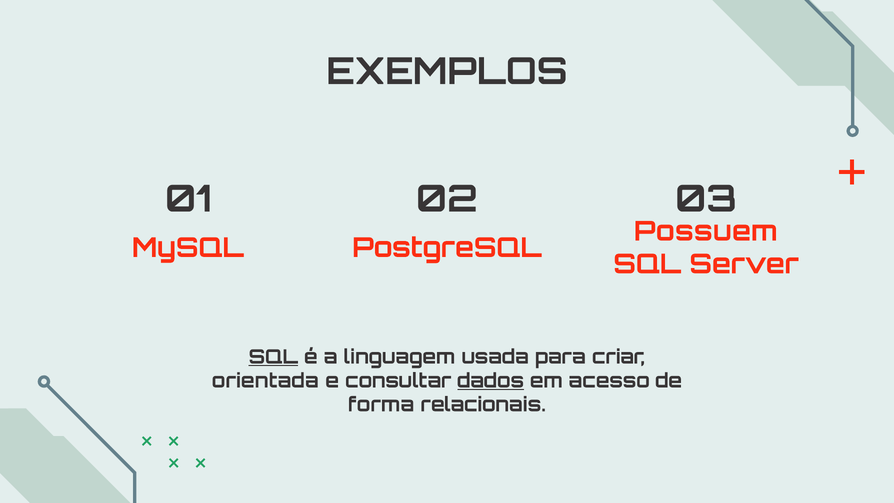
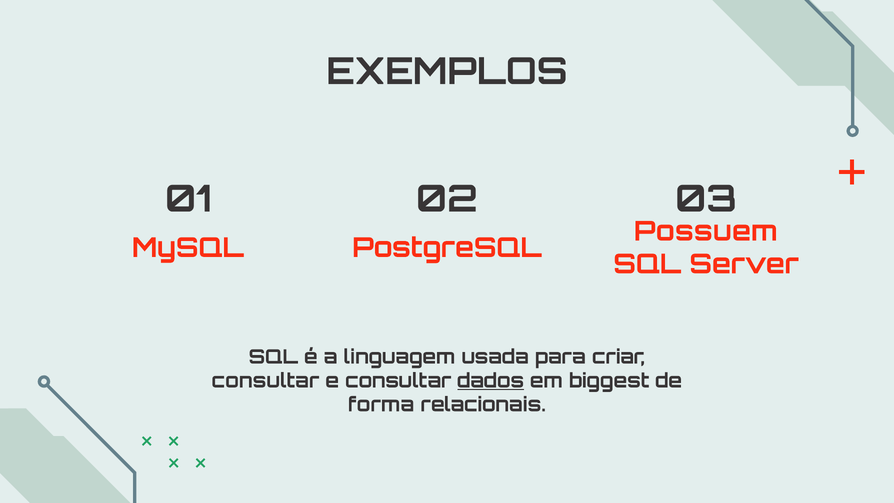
SQL underline: present -> none (273, 357)
orientada: orientada -> consultar (265, 381)
acesso: acesso -> biggest (609, 381)
